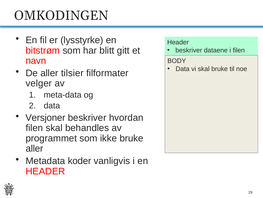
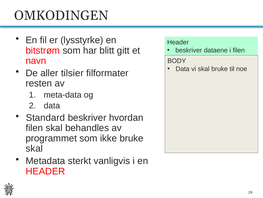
velger: velger -> resten (39, 83)
Versjoner: Versjoner -> Standard (45, 117)
aller: aller -> skal (34, 148)
koder: koder -> sterkt (79, 160)
